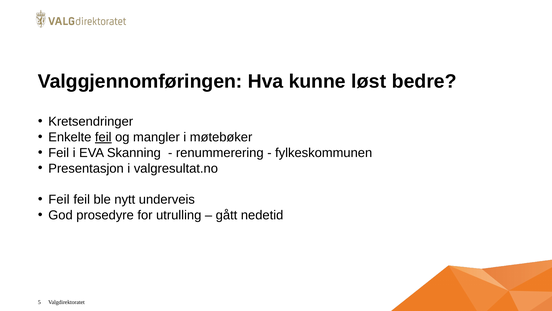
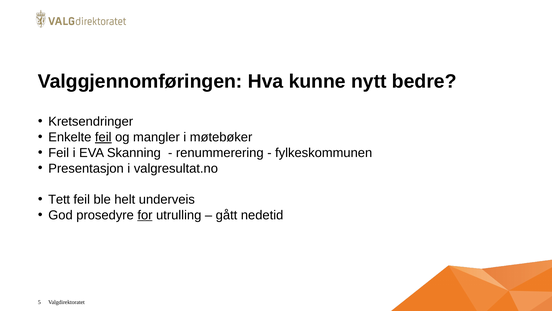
løst: løst -> nytt (369, 81)
Feil: Feil -> Tett (59, 199)
nytt: nytt -> helt (125, 199)
for underline: none -> present (145, 215)
